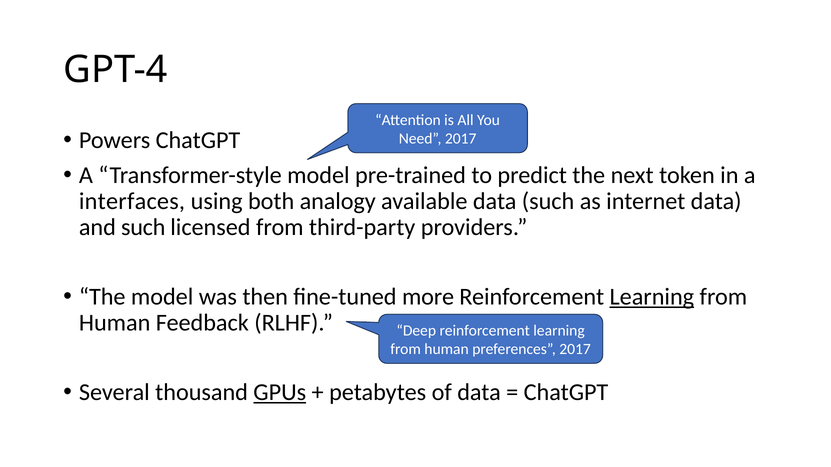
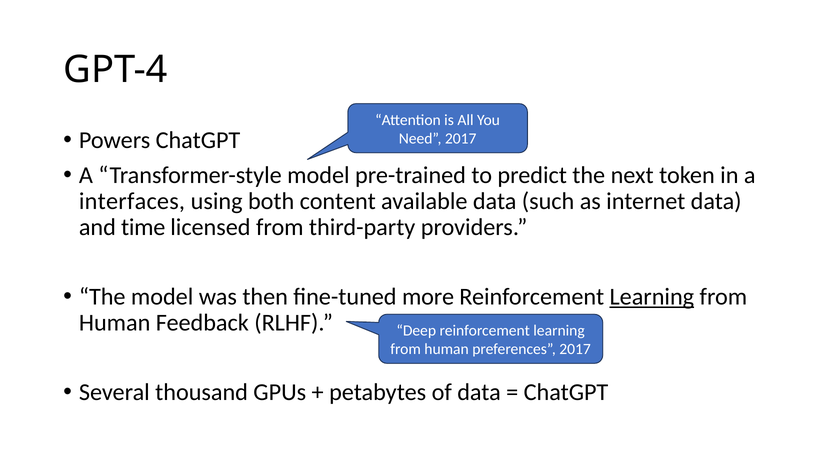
analogy: analogy -> content (338, 201)
and such: such -> time (143, 228)
GPUs underline: present -> none (280, 393)
